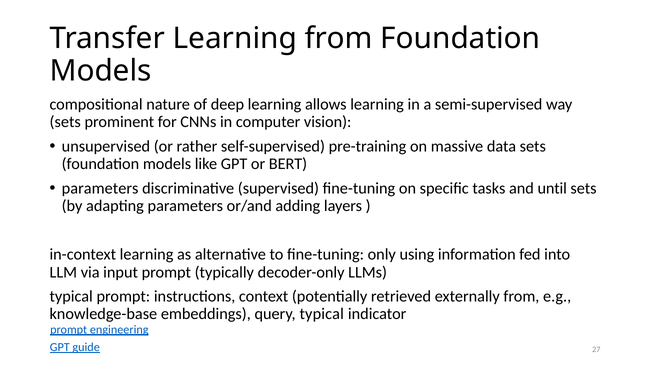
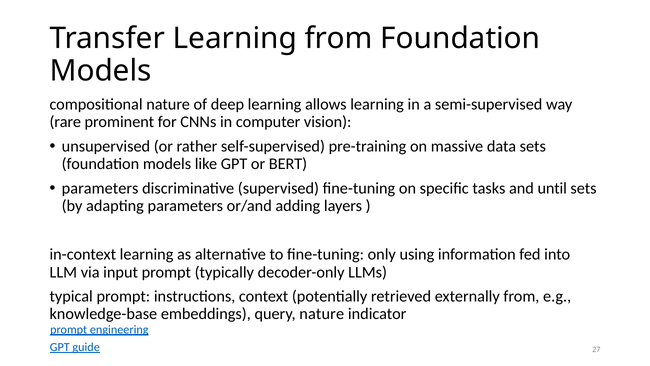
sets: sets -> rare (65, 122)
query typical: typical -> nature (322, 314)
